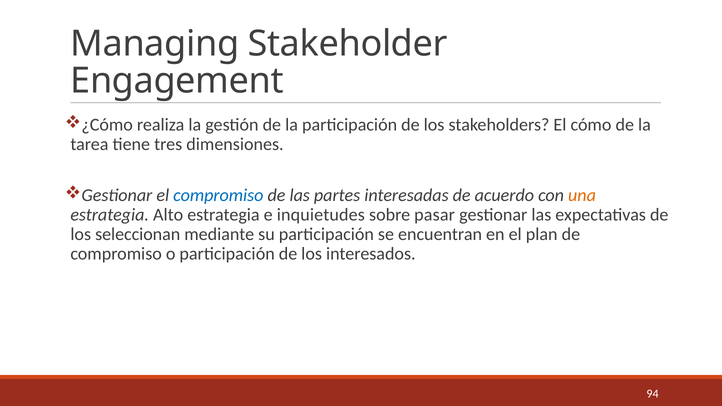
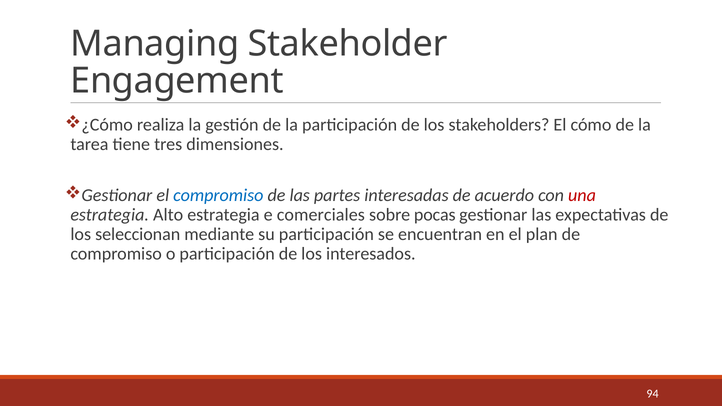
una colour: orange -> red (582, 195)
inquietudes: inquietudes -> comerciales (321, 215)
pasar: pasar -> pocas (435, 215)
